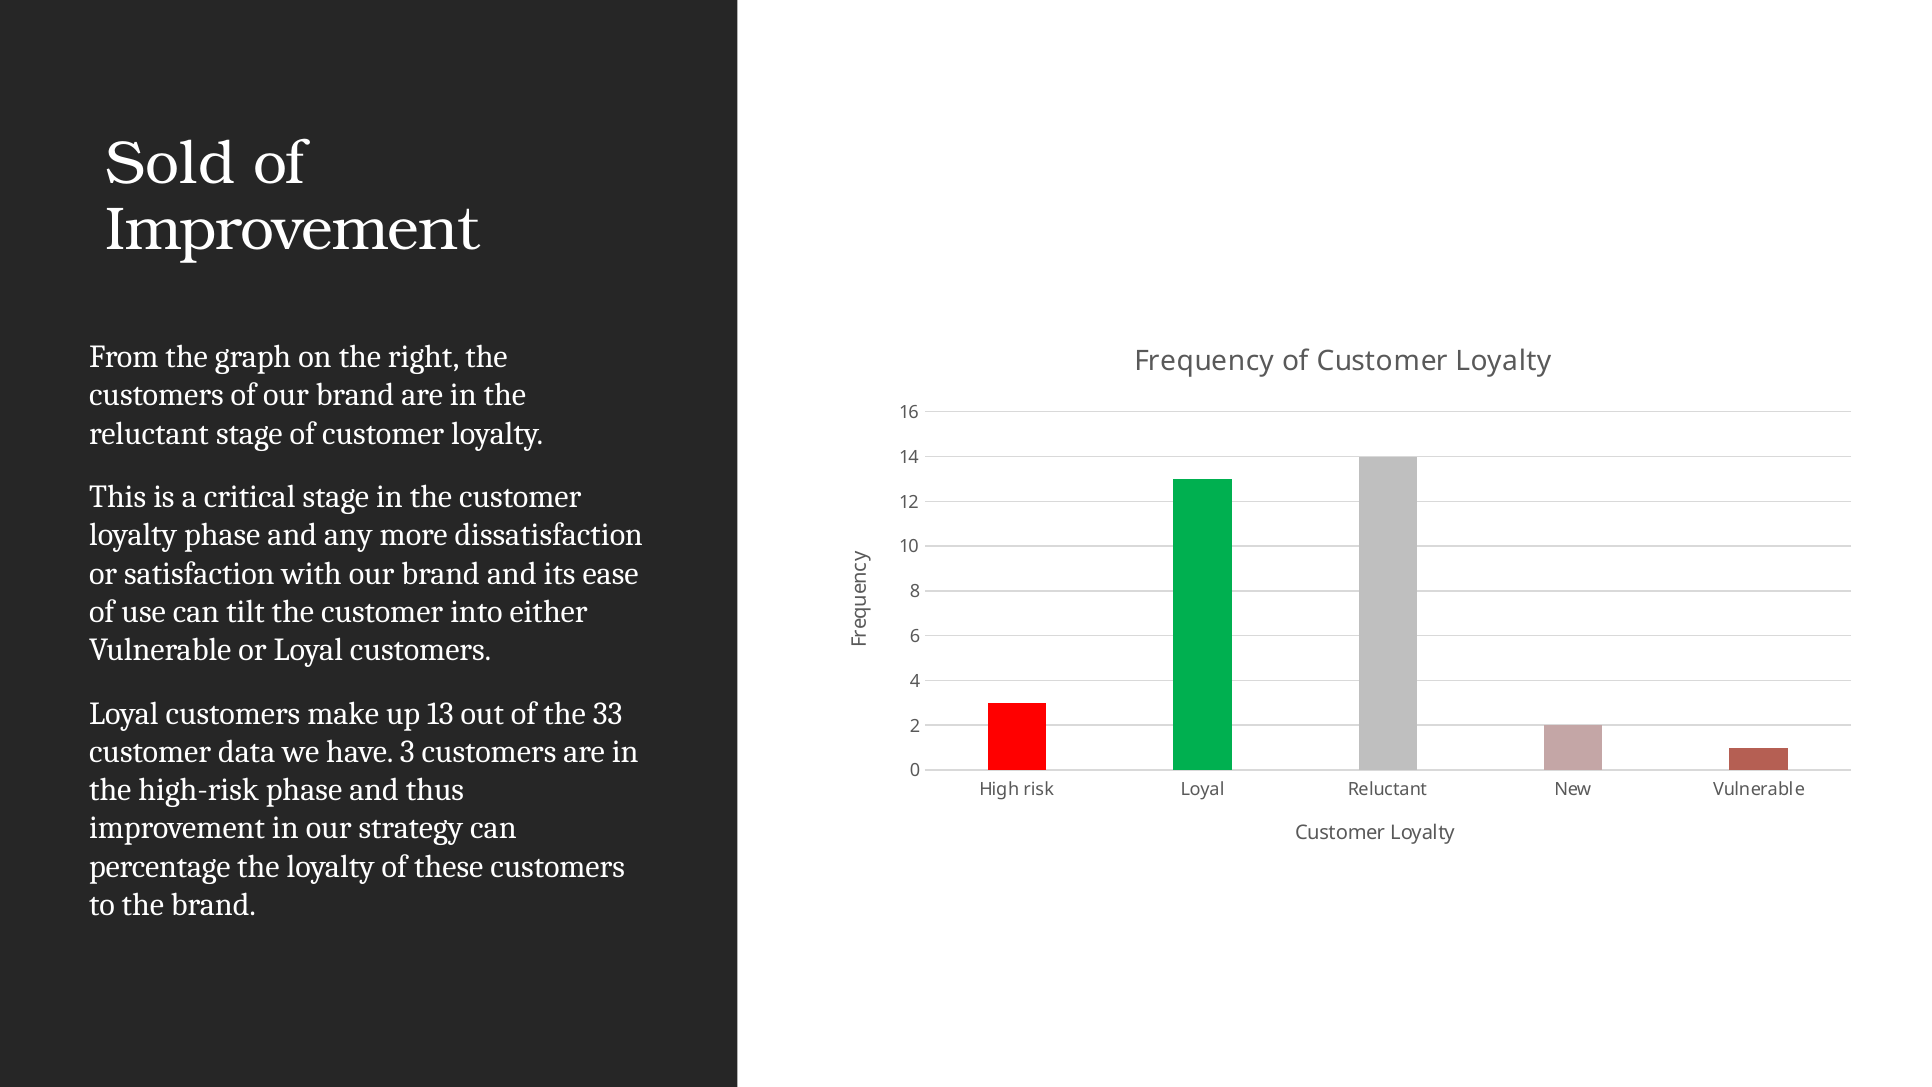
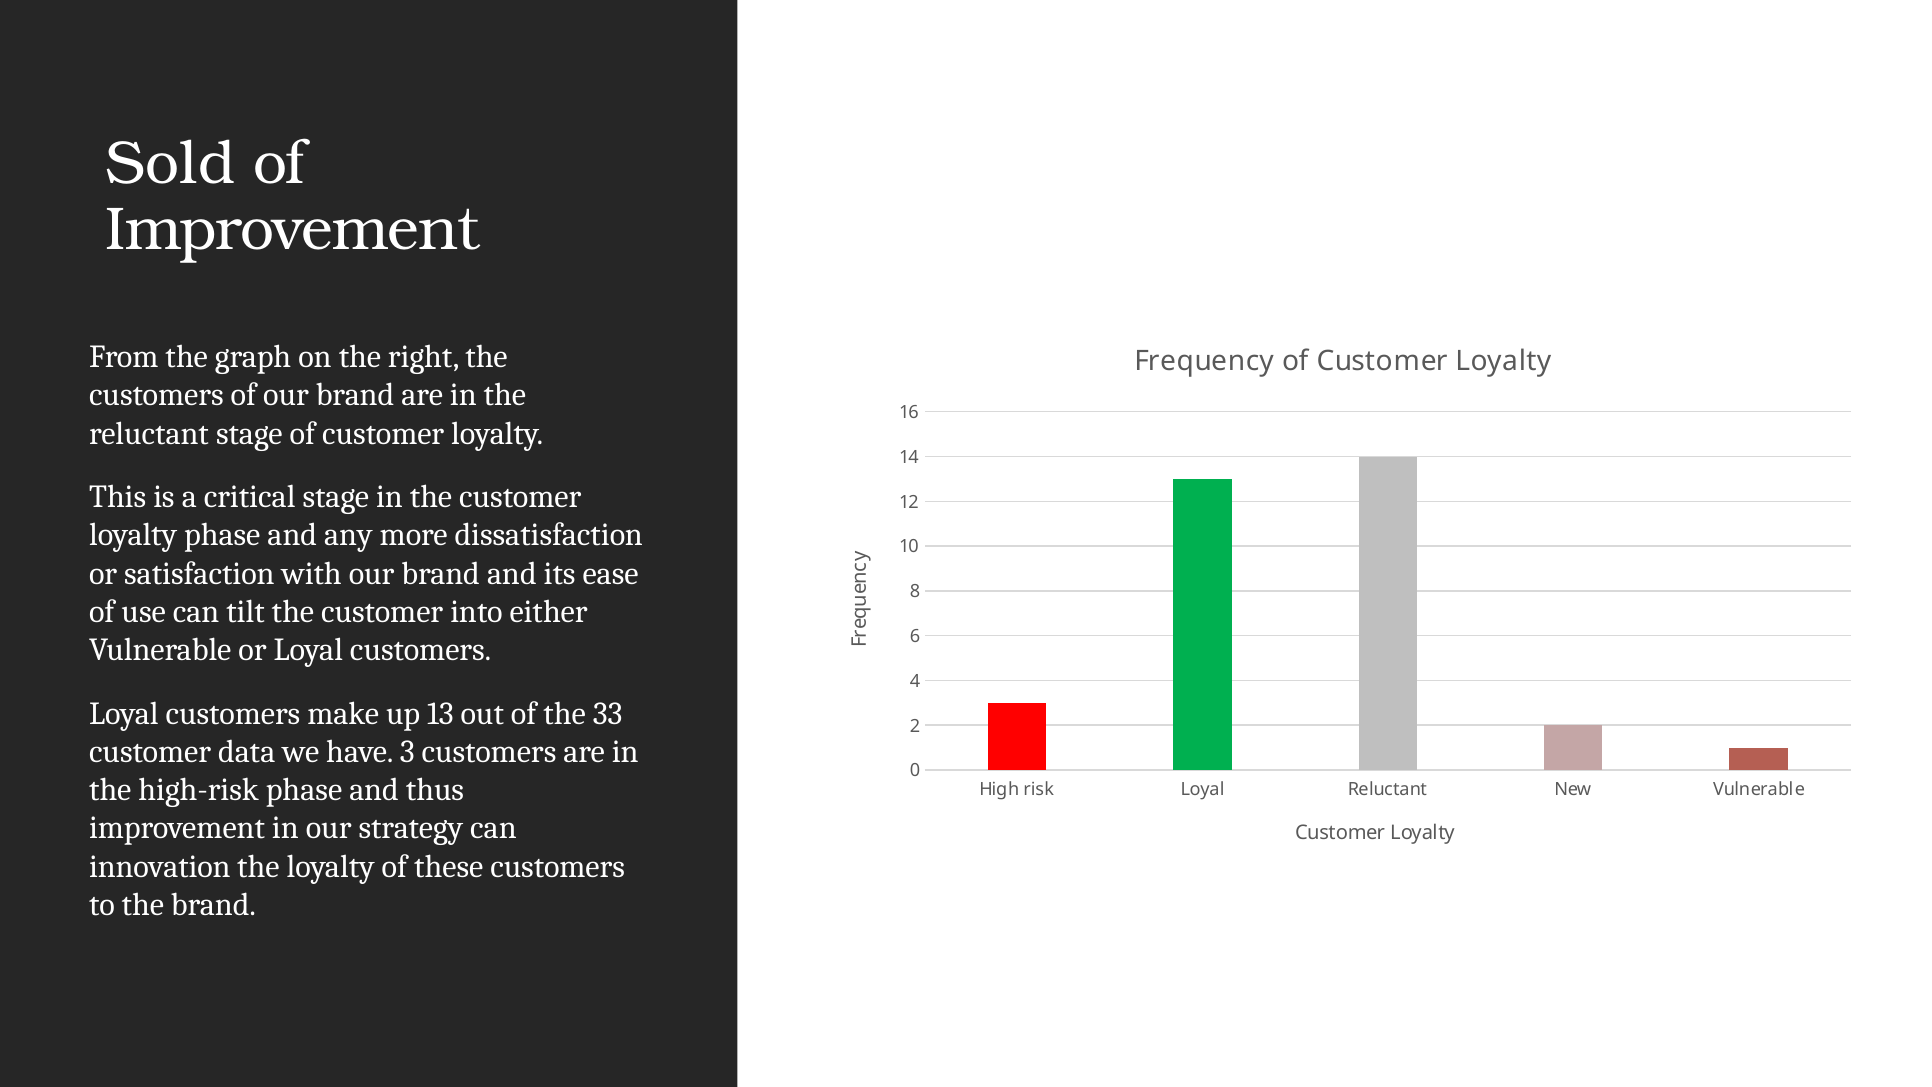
percentage: percentage -> innovation (160, 866)
